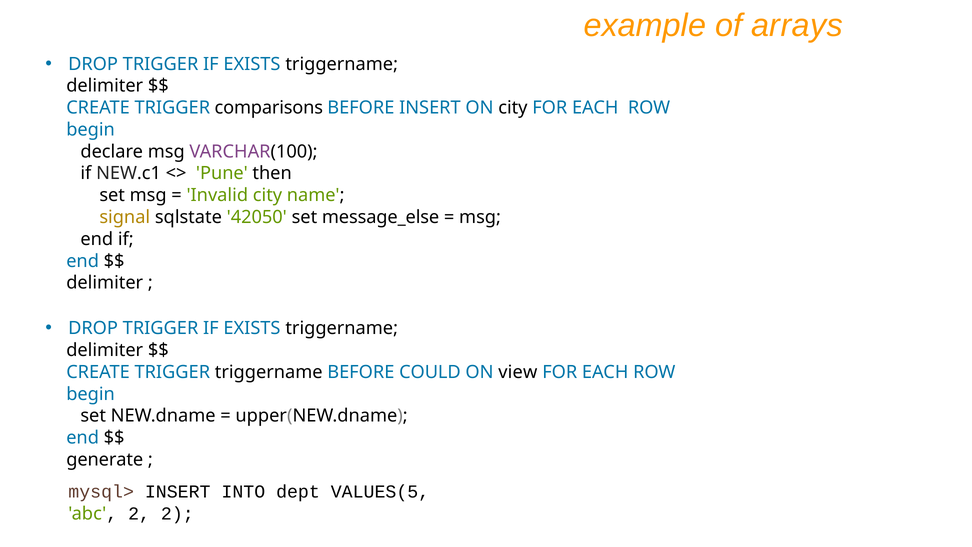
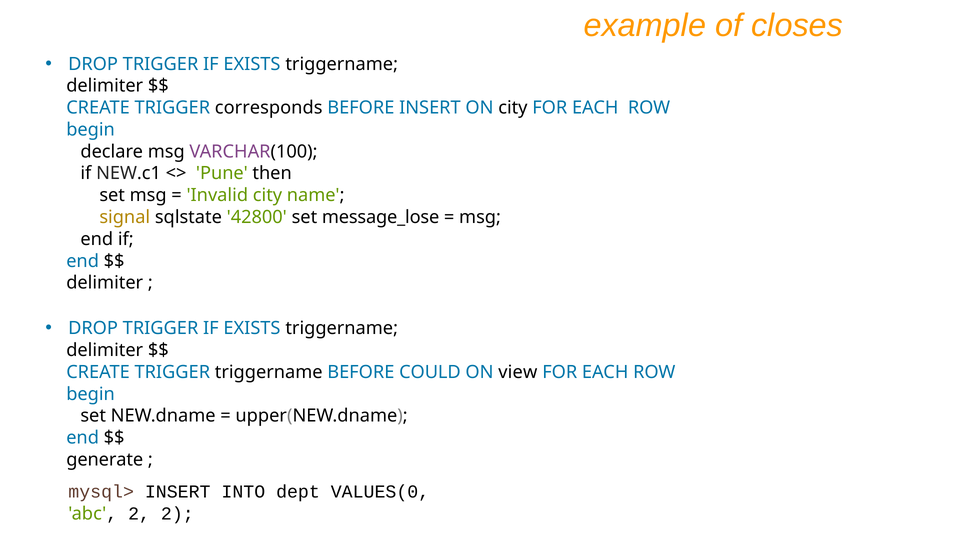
arrays: arrays -> closes (797, 25)
comparisons: comparisons -> corresponds (269, 108)
42050: 42050 -> 42800 (257, 217)
message_else: message_else -> message_lose (381, 217)
VALUES(5: VALUES(5 -> VALUES(0 (380, 491)
